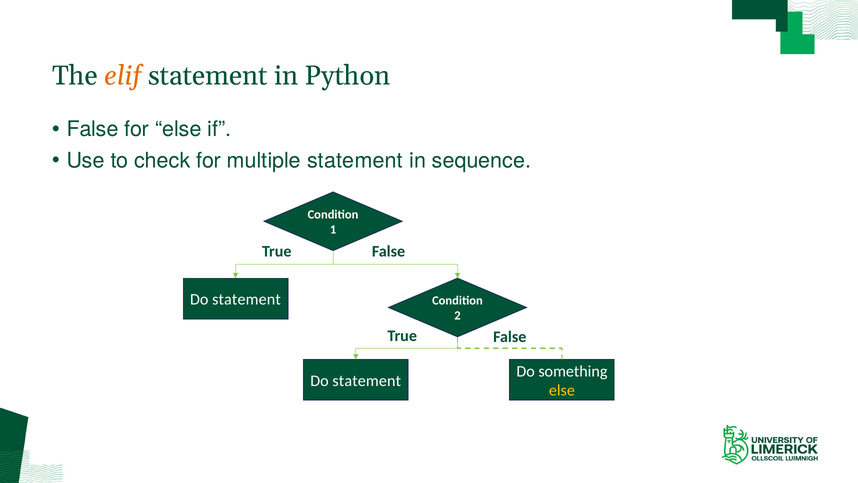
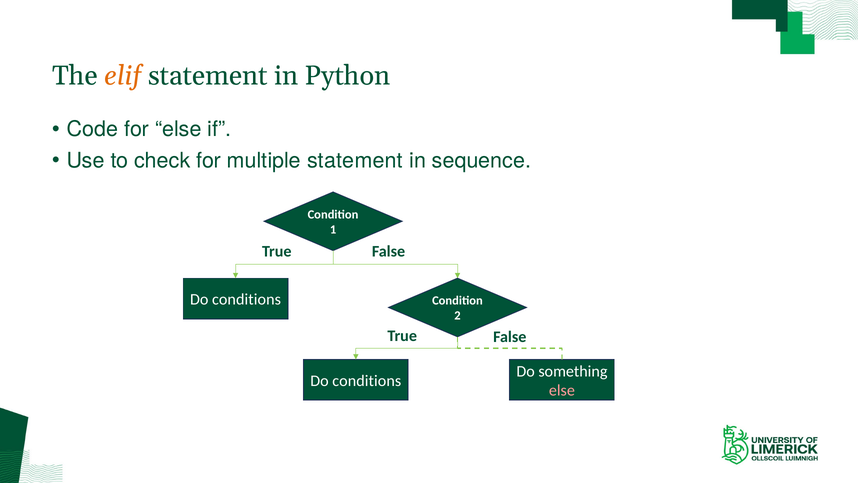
False: False -> Code (92, 129)
statement: statement -> conditions (247, 299)
statement: statement -> conditions (367, 381)
else colour: yellow -> pink (562, 390)
